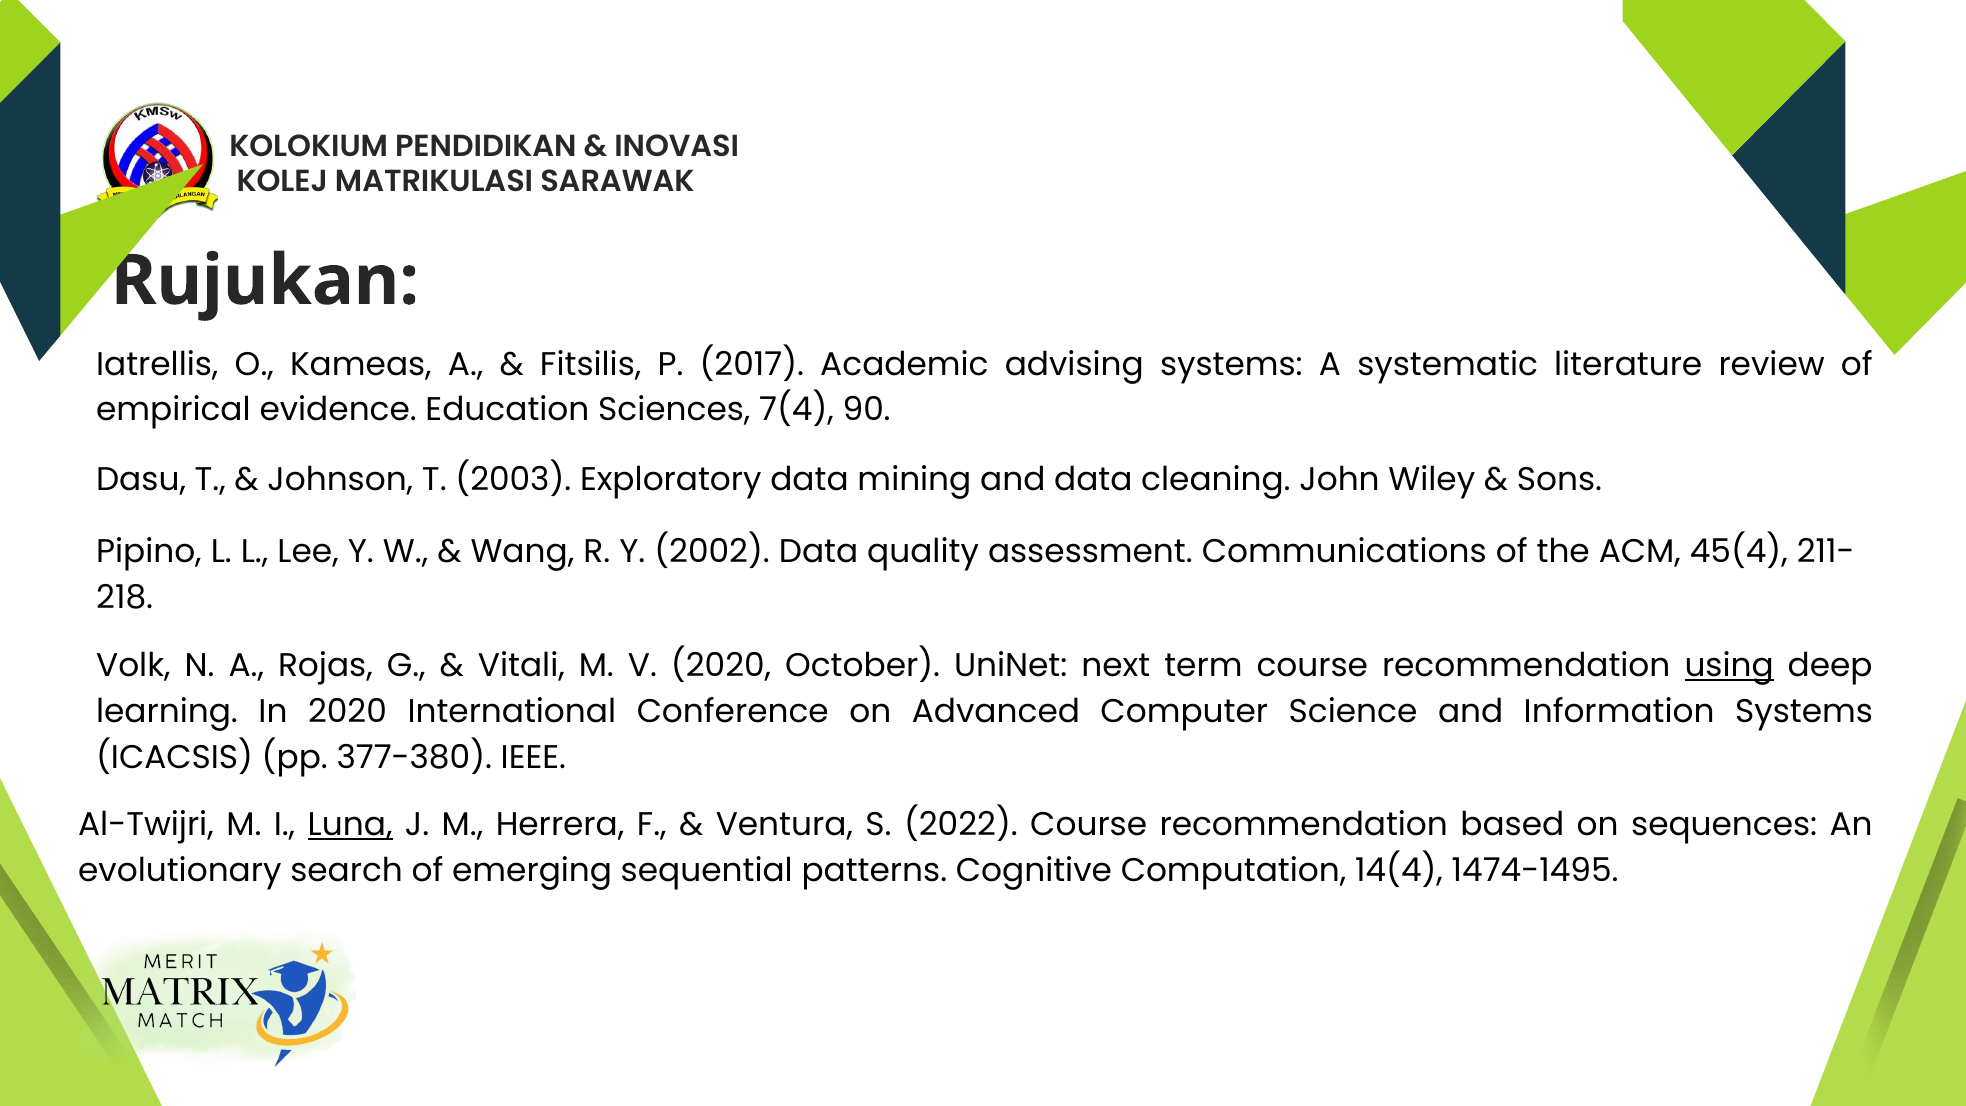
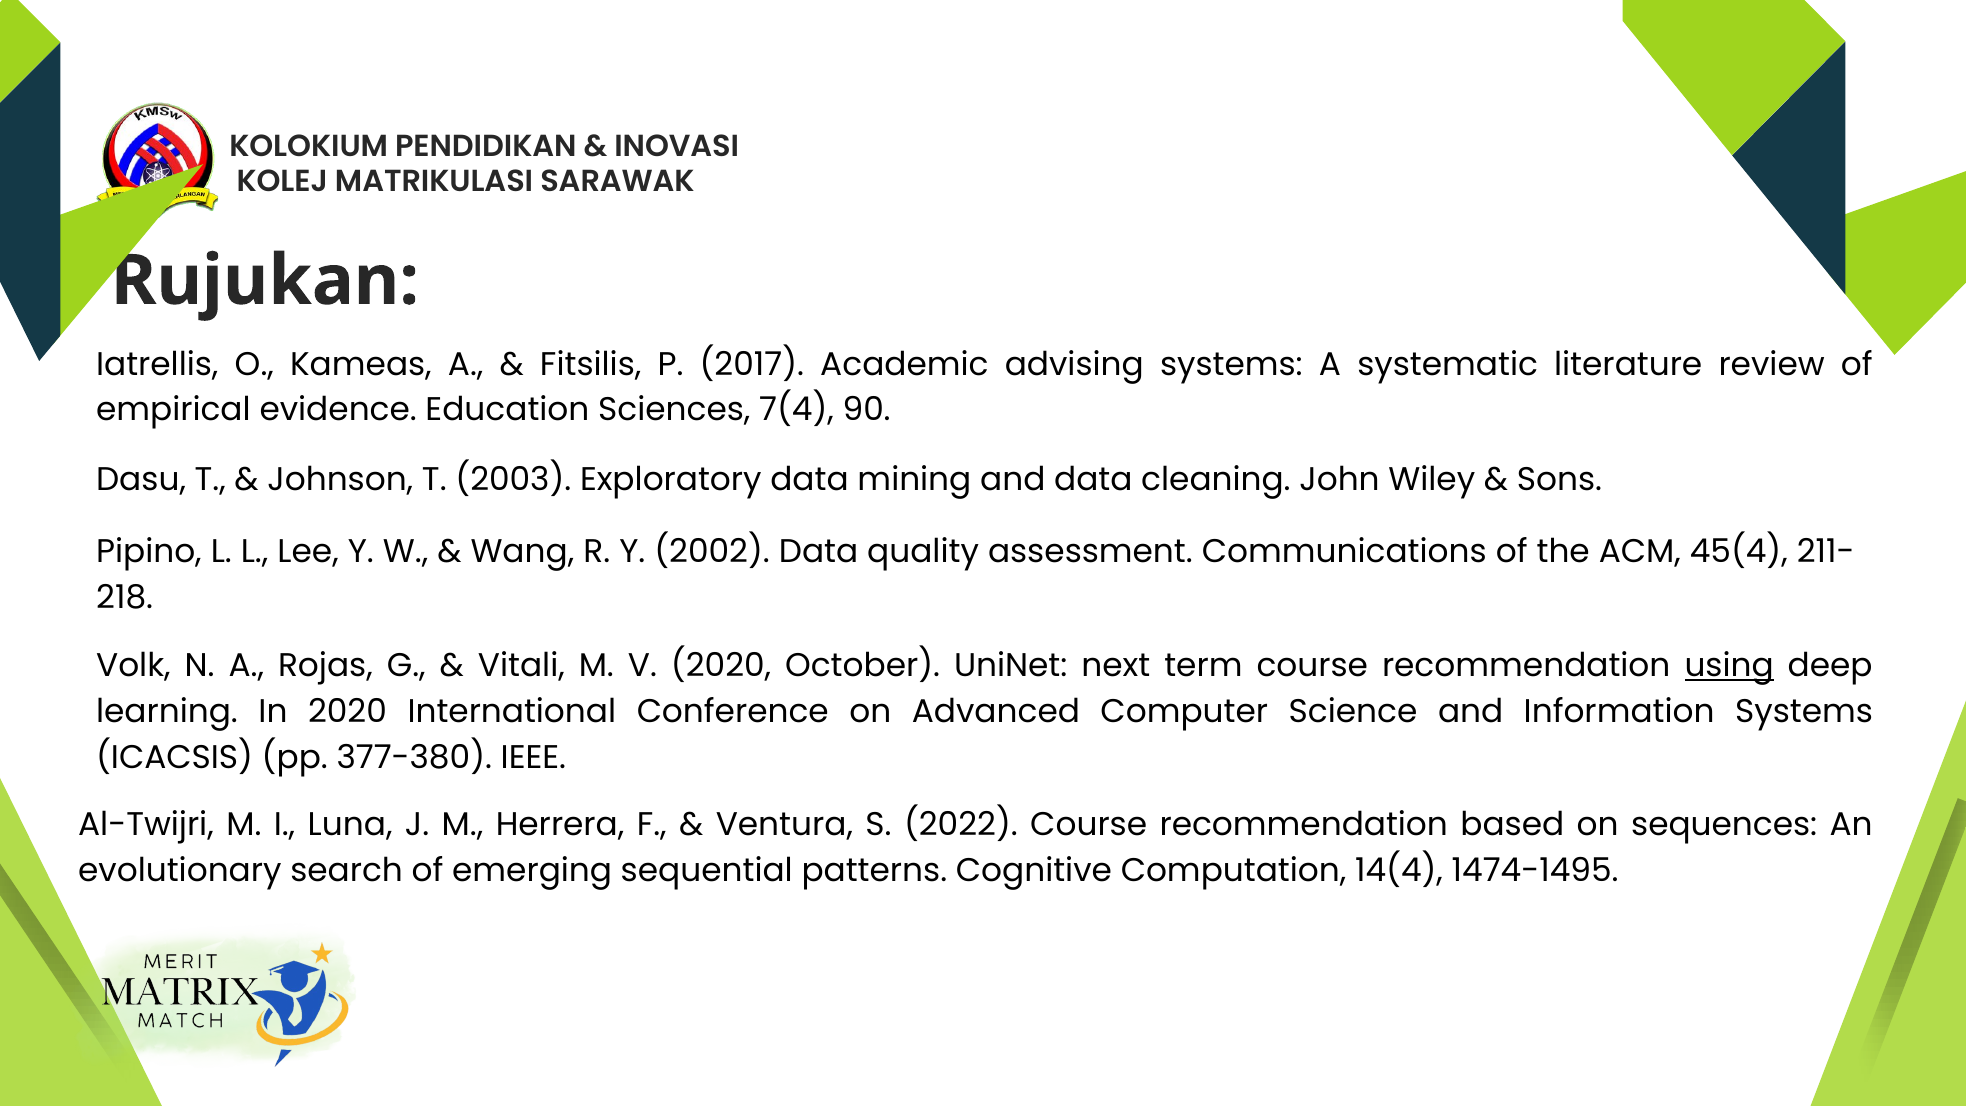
Luna underline: present -> none (350, 825)
